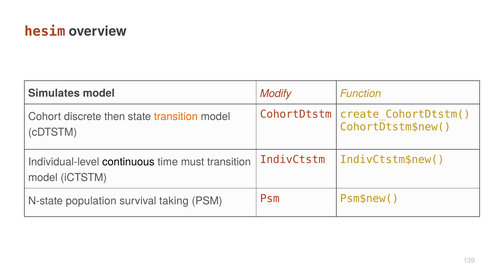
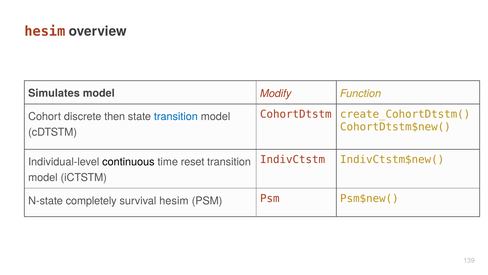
transition colour: orange -> blue (176, 117)
must: must -> reset (193, 162)
population: population -> completely (91, 201)
survival taking: taking -> hesim (174, 201)
